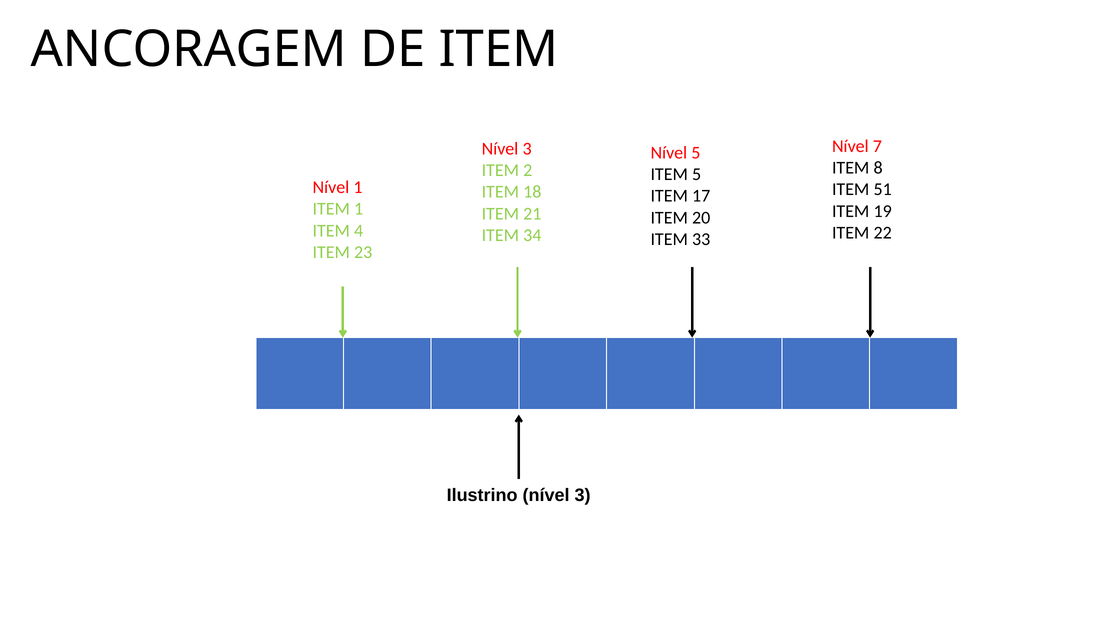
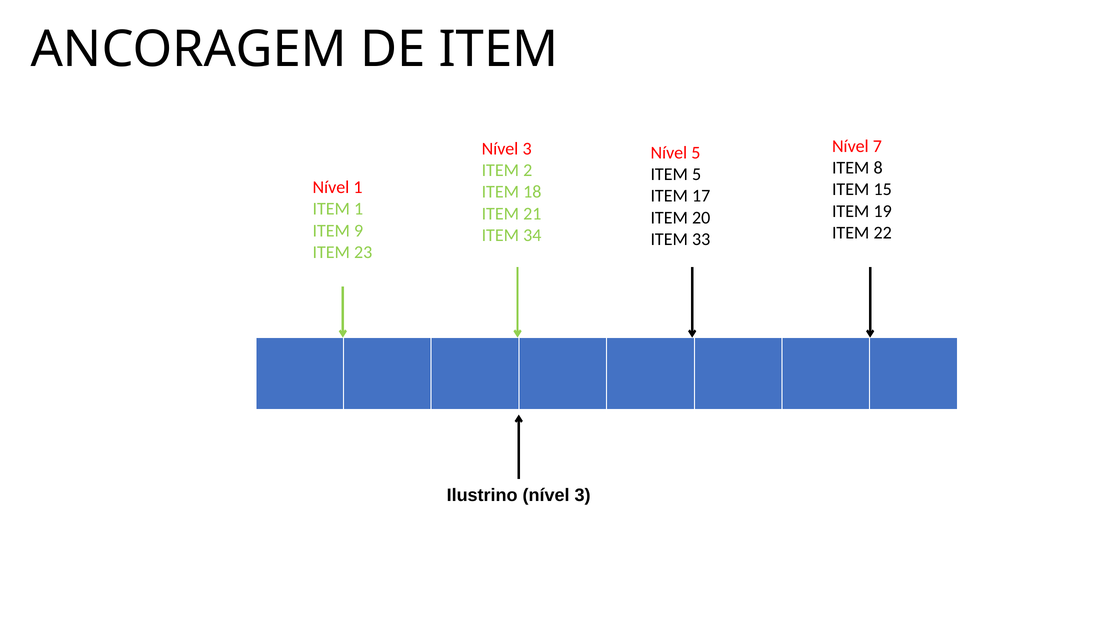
51: 51 -> 15 (883, 189)
4: 4 -> 9 (359, 231)
